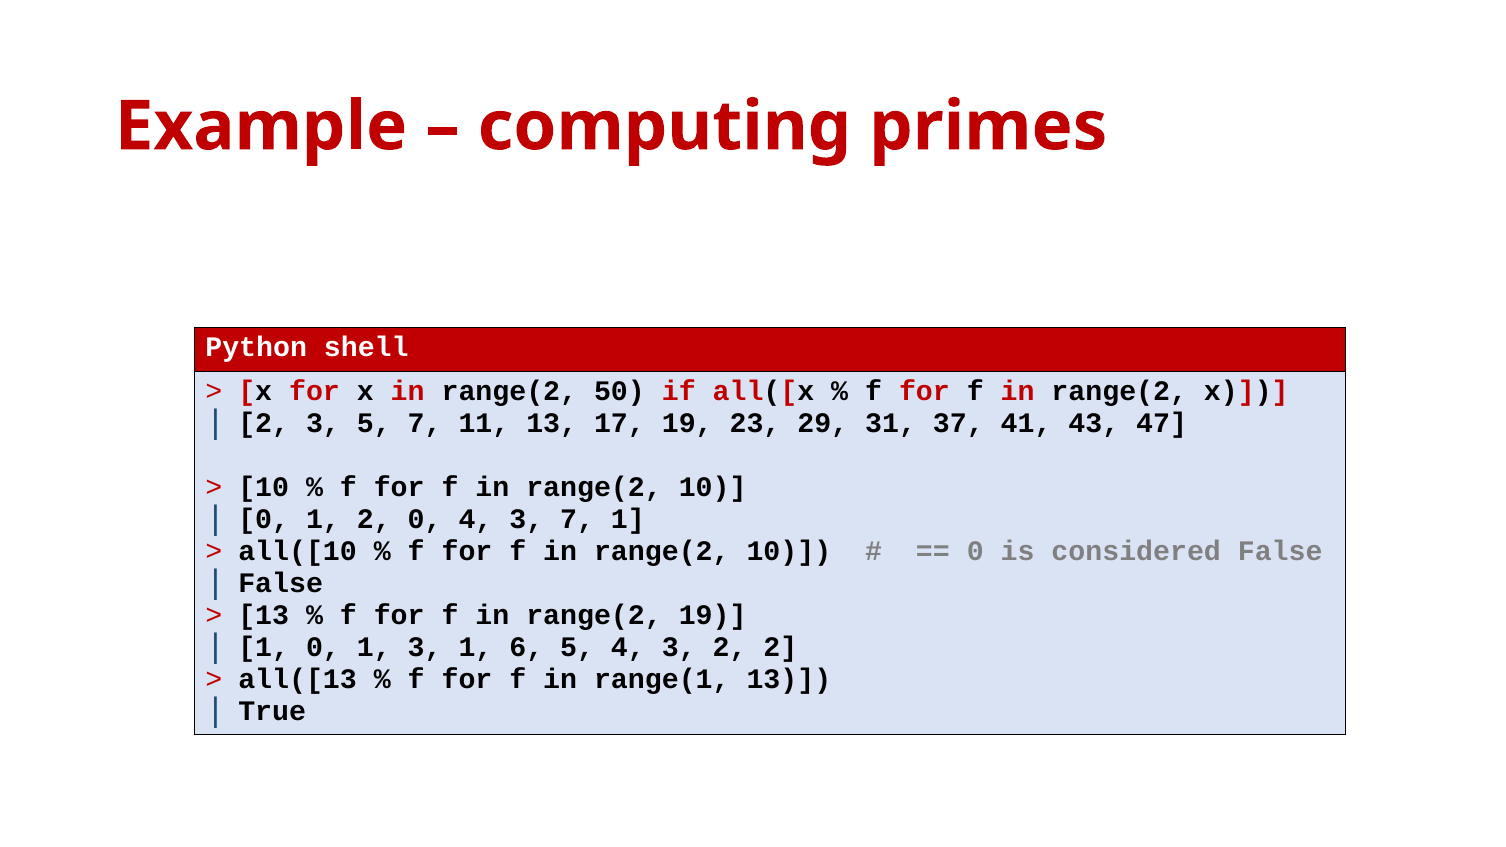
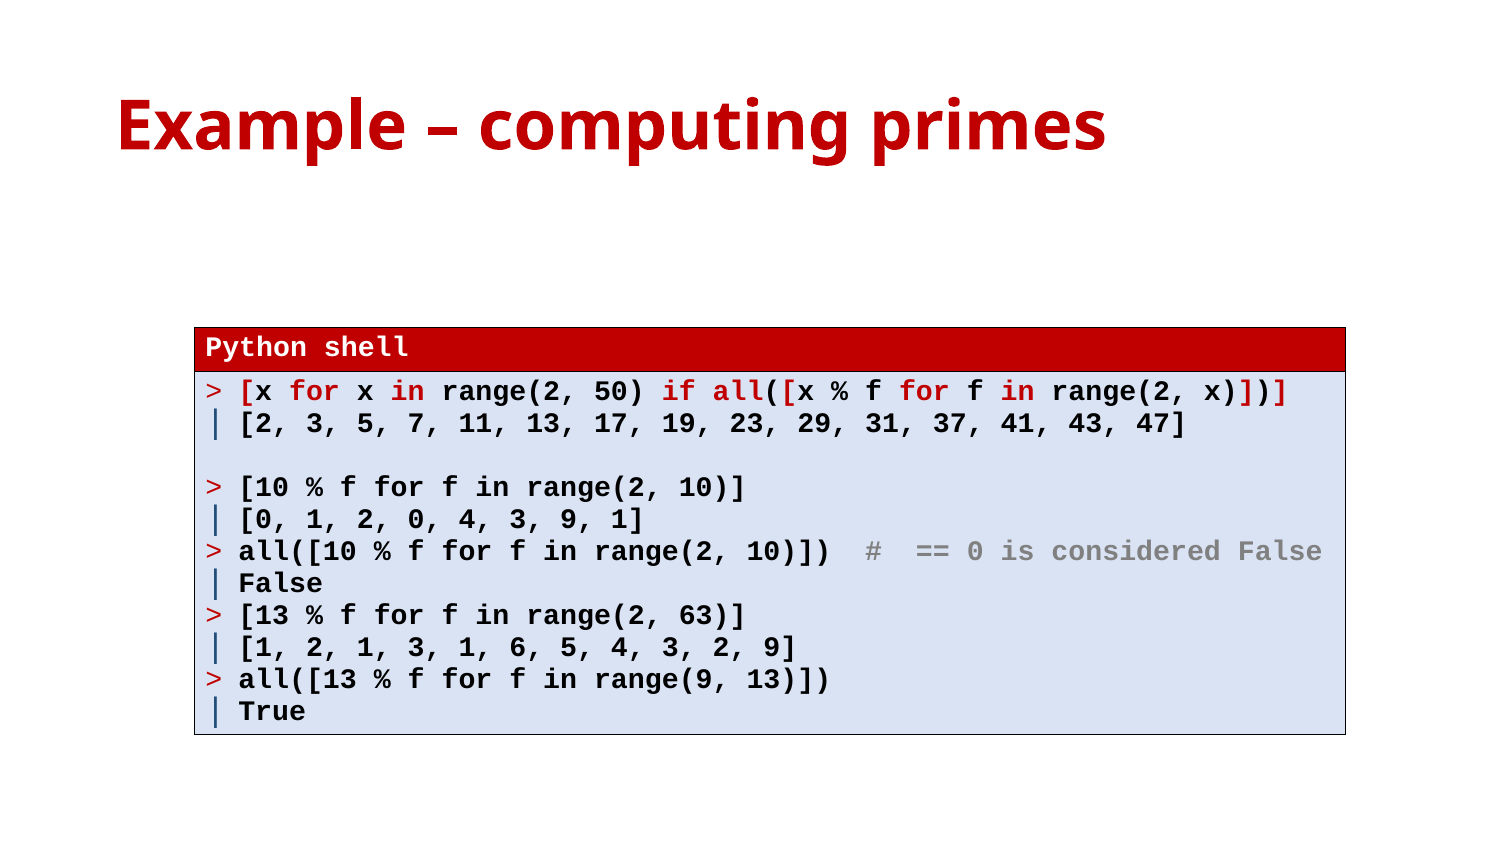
3 7: 7 -> 9 (577, 519)
range(2 19: 19 -> 63 (713, 615)
0: 0 -> 2 (323, 647)
2 2: 2 -> 9 (780, 647)
range(1: range(1 -> range(9 (662, 679)
